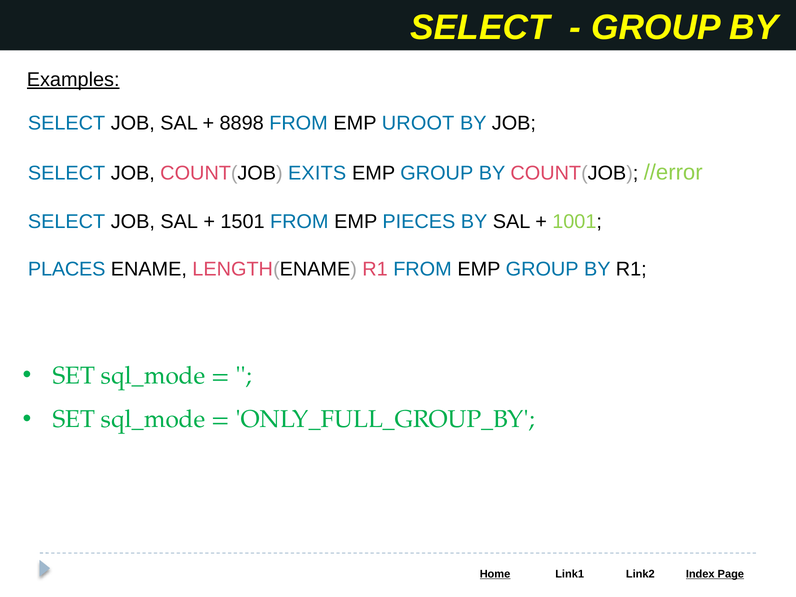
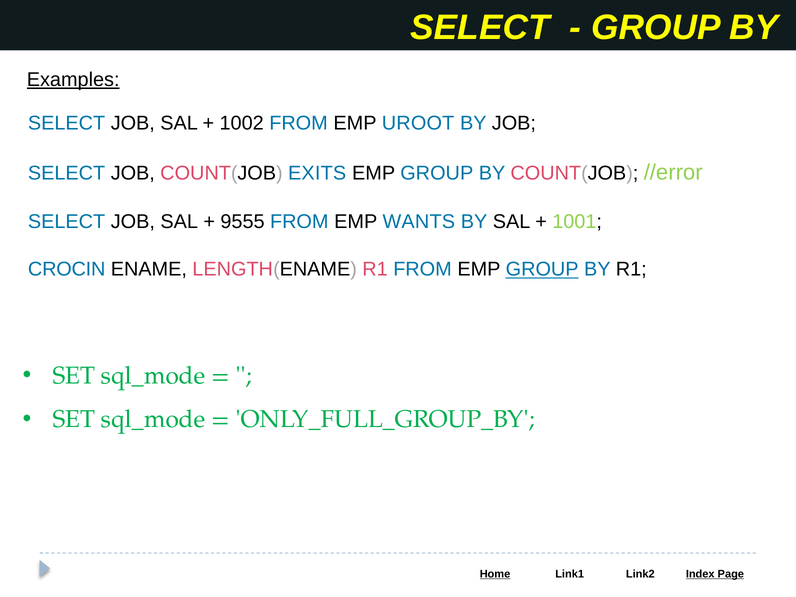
8898: 8898 -> 1002 (242, 123)
1501: 1501 -> 9555 (243, 222)
PIECES: PIECES -> WANTS (419, 222)
PLACES: PLACES -> CROCIN (67, 269)
GROUP underline: none -> present (542, 269)
